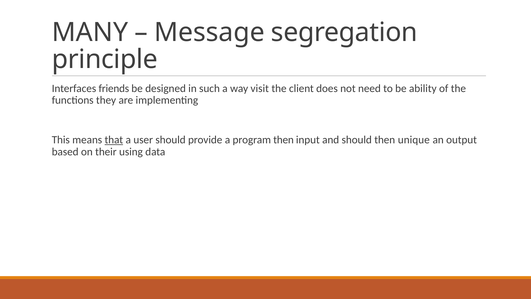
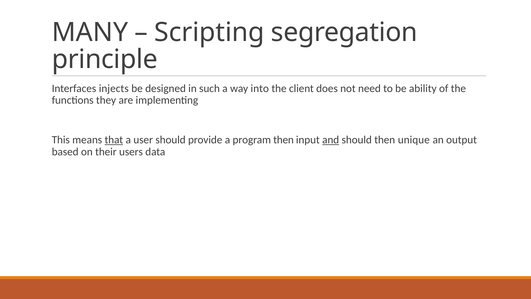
Message: Message -> Scripting (209, 32)
friends: friends -> injects (114, 88)
visit: visit -> into (260, 88)
and underline: none -> present (331, 140)
using: using -> users (131, 152)
